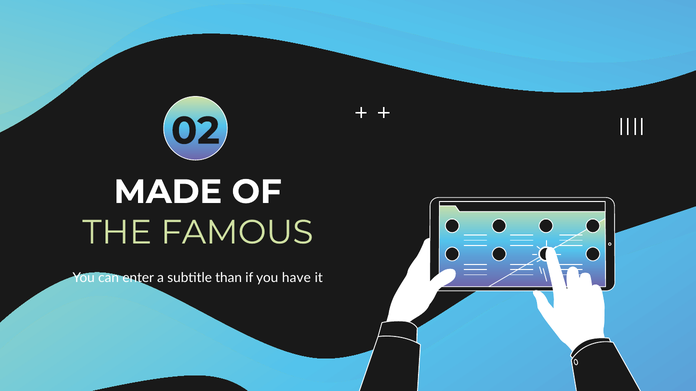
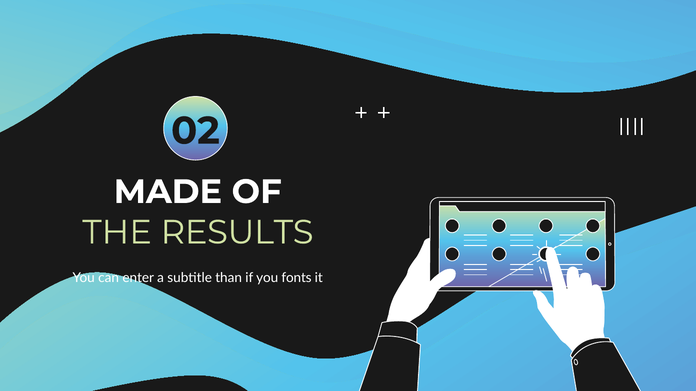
FAMOUS: FAMOUS -> RESULTS (237, 233)
have: have -> fonts (297, 278)
